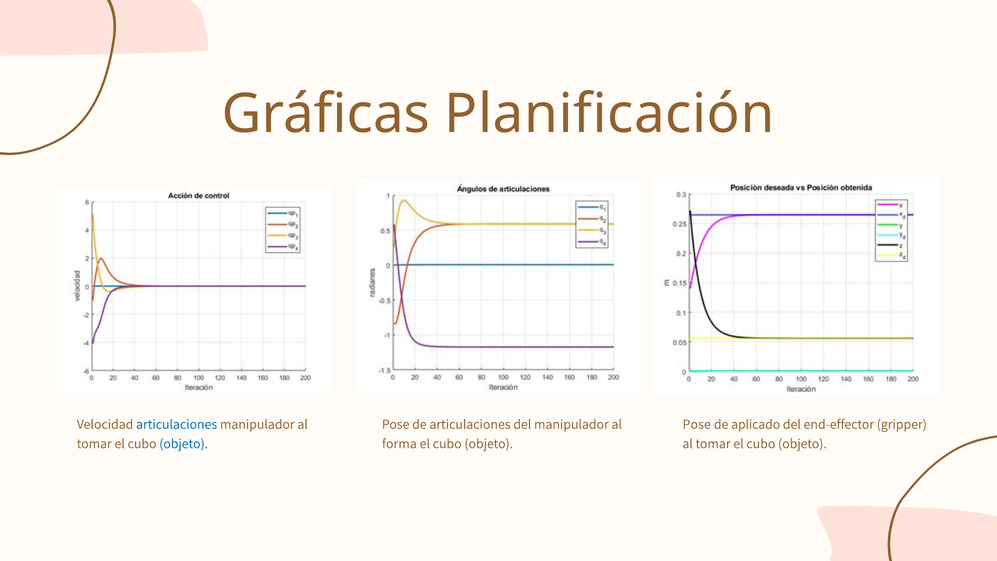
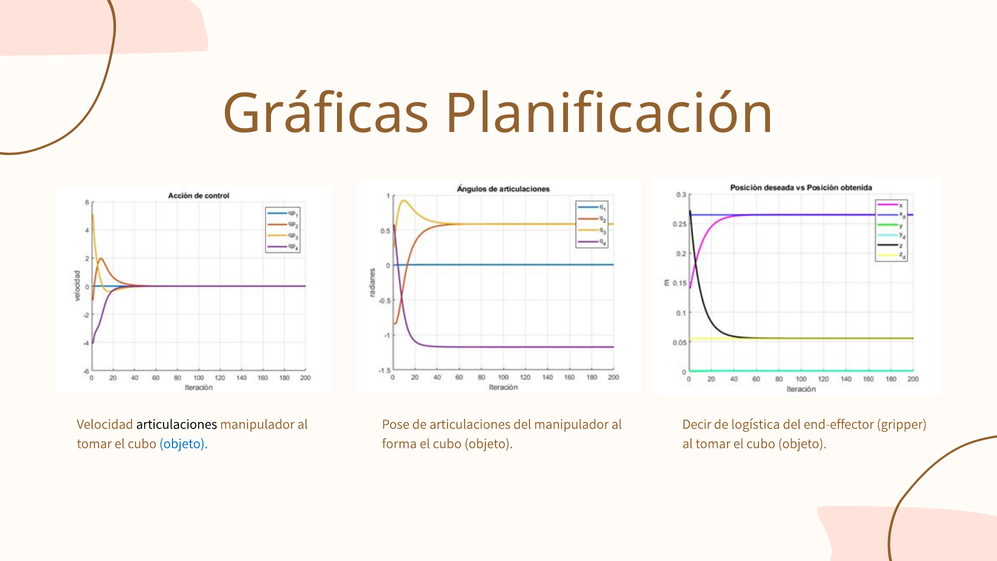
articulaciones colour: blue -> black (177, 424)
Pose: Pose -> Decir (697, 424)
aplicado: aplicado -> logística (756, 424)
